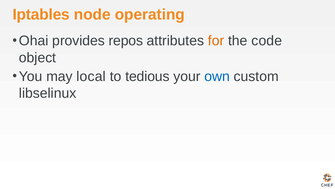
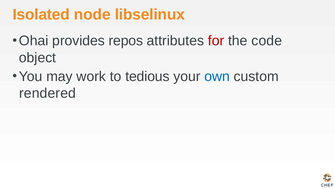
Iptables: Iptables -> Isolated (41, 14)
operating: operating -> libselinux (150, 14)
for colour: orange -> red (216, 41)
local: local -> work (91, 76)
libselinux: libselinux -> rendered (48, 93)
